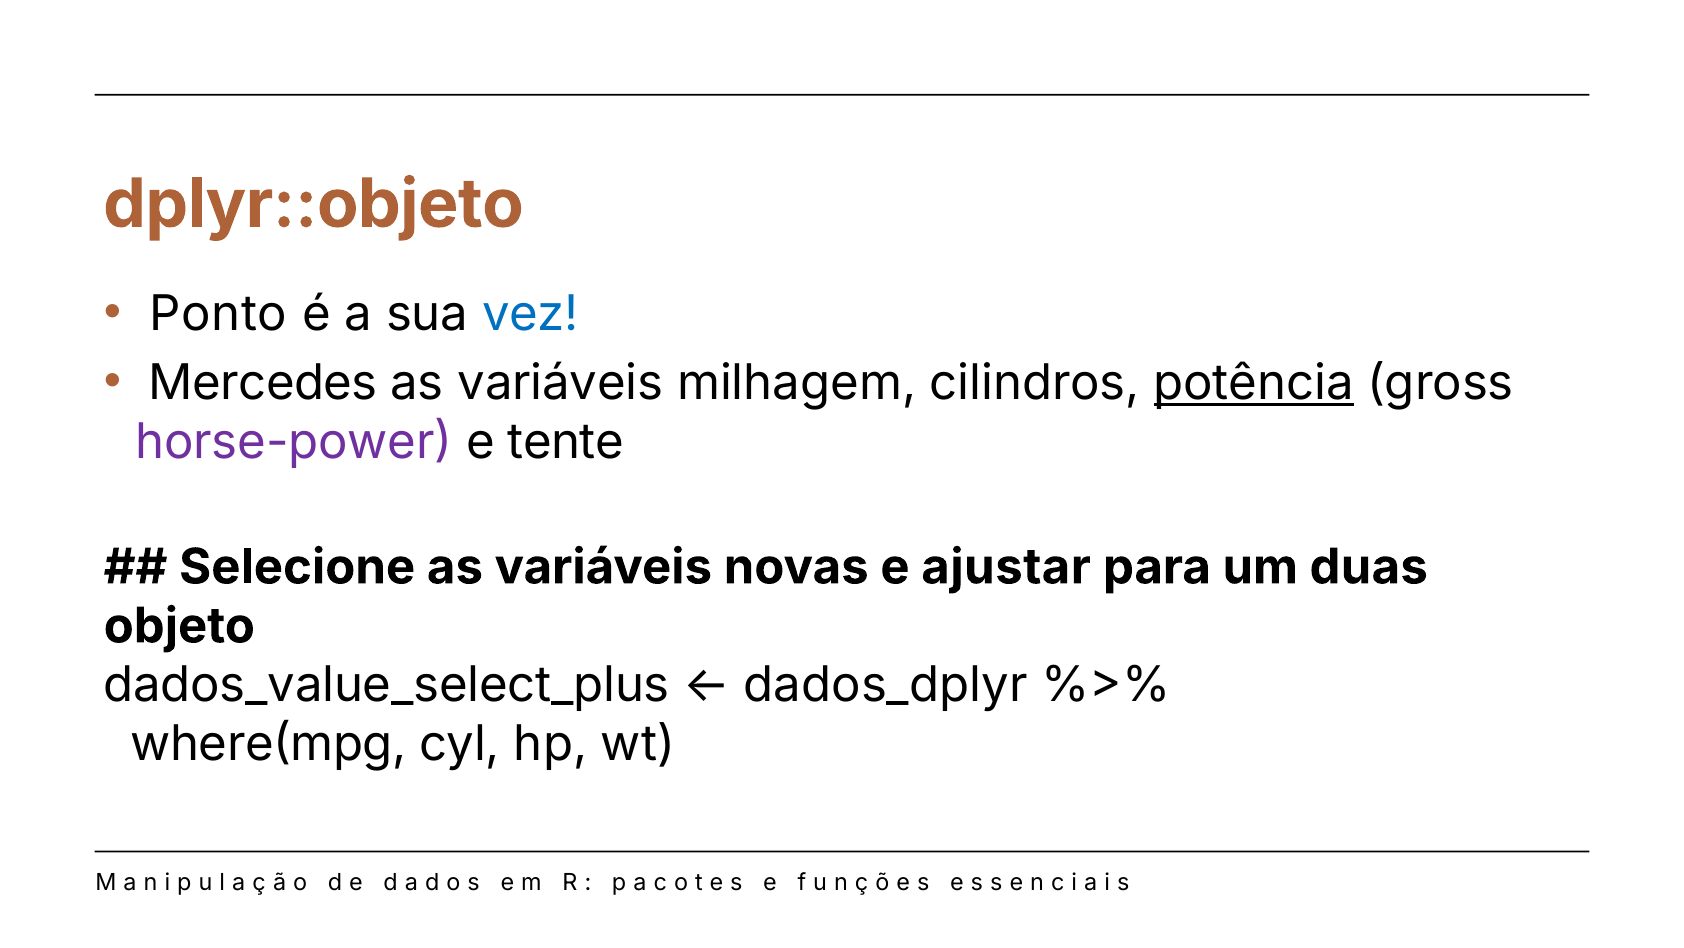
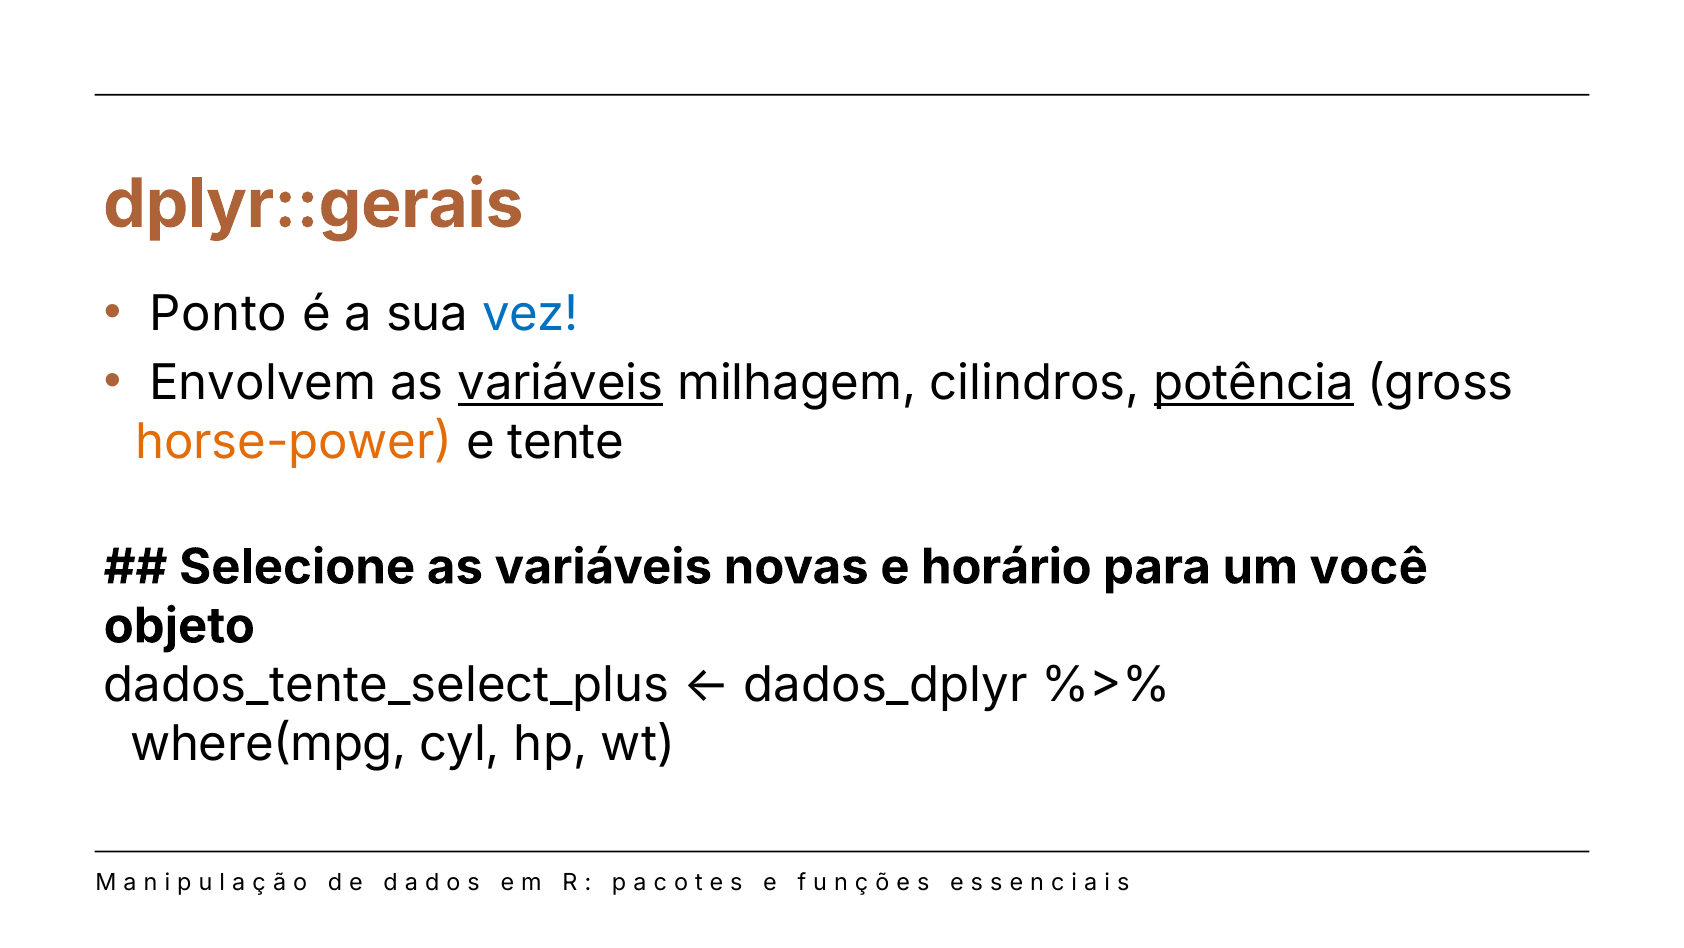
dplyr::objeto: dplyr::objeto -> dplyr::gerais (313, 204)
Mercedes: Mercedes -> Envolvem (263, 383)
variáveis underline: none -> present (561, 383)
horse-power colour: purple -> orange (294, 442)
ajustar: ajustar -> horário (1006, 567)
duas: duas -> você (1369, 567)
dados_value_select_plus: dados_value_select_plus -> dados_tente_select_plus (387, 685)
